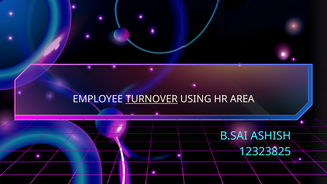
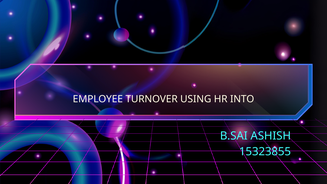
TURNOVER underline: present -> none (152, 99)
AREA: AREA -> INTO (242, 99)
12323825: 12323825 -> 15323855 (265, 152)
